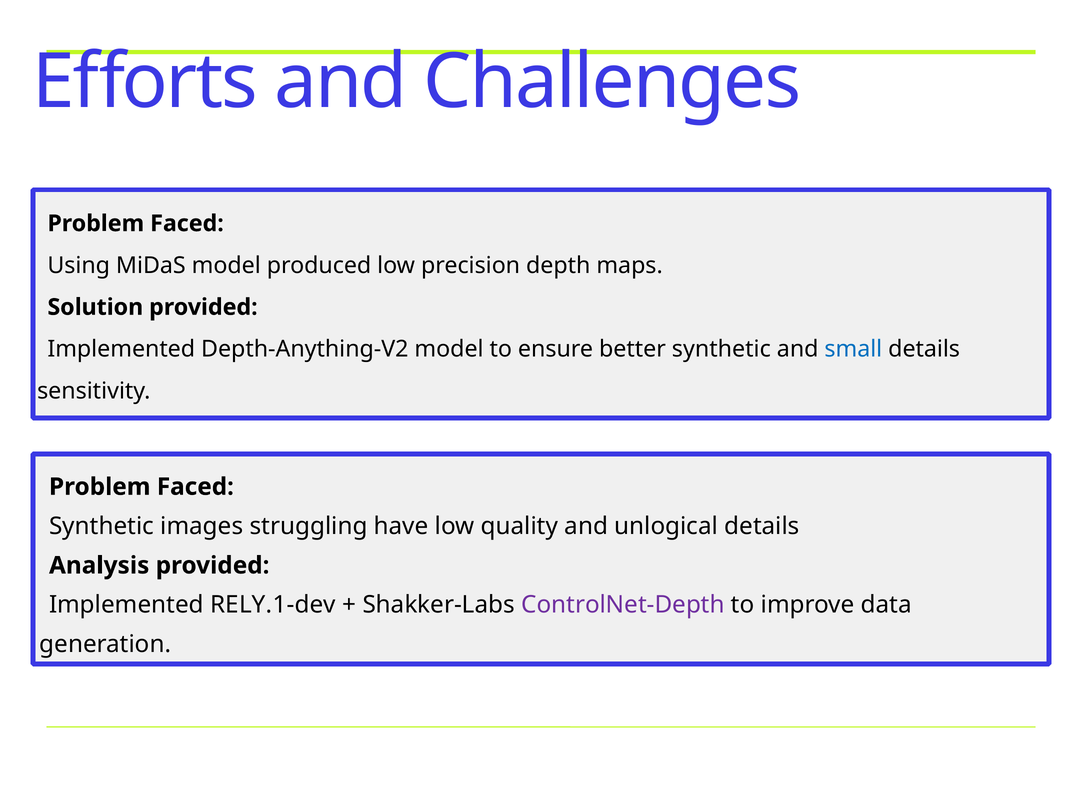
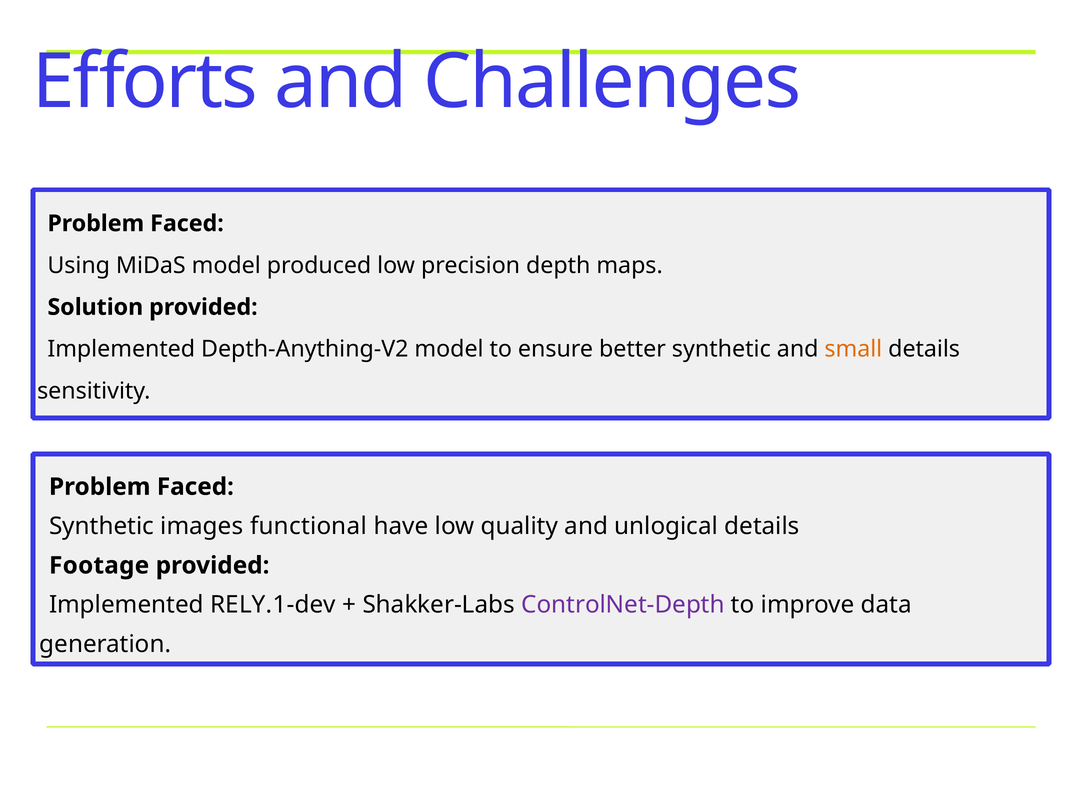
small colour: blue -> orange (853, 349)
struggling: struggling -> functional (308, 526)
Analysis: Analysis -> Footage (99, 565)
